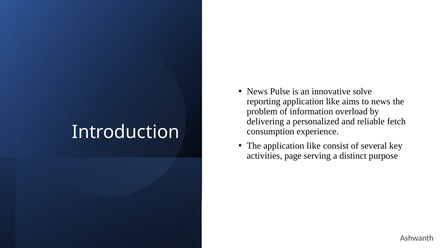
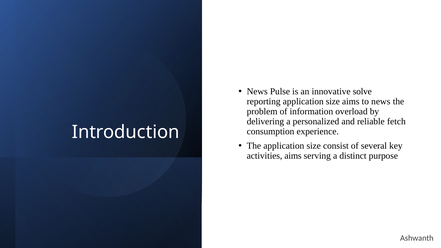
reporting application like: like -> size (333, 102)
The application like: like -> size (314, 146)
activities page: page -> aims (293, 156)
